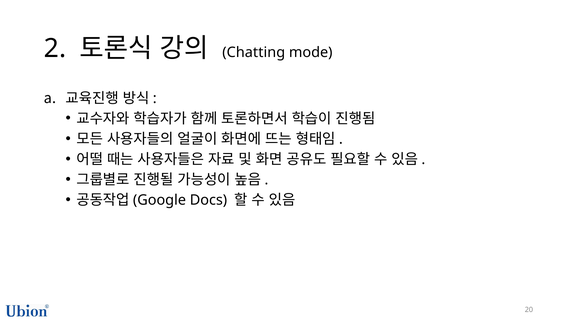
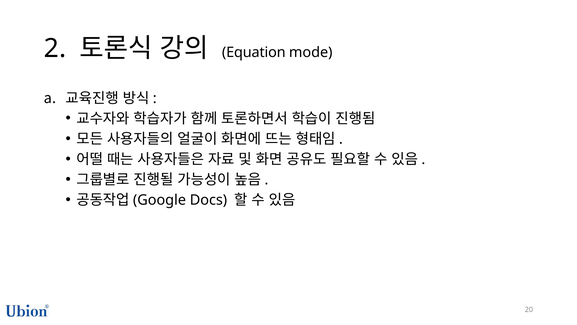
Chatting: Chatting -> Equation (254, 52)
